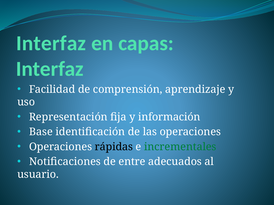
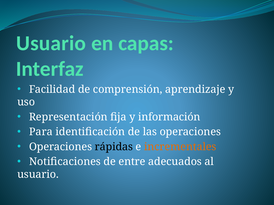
Interfaz: Interfaz -> Usuario (51, 43)
Base: Base -> Para (41, 132)
incrementales colour: green -> orange (180, 147)
